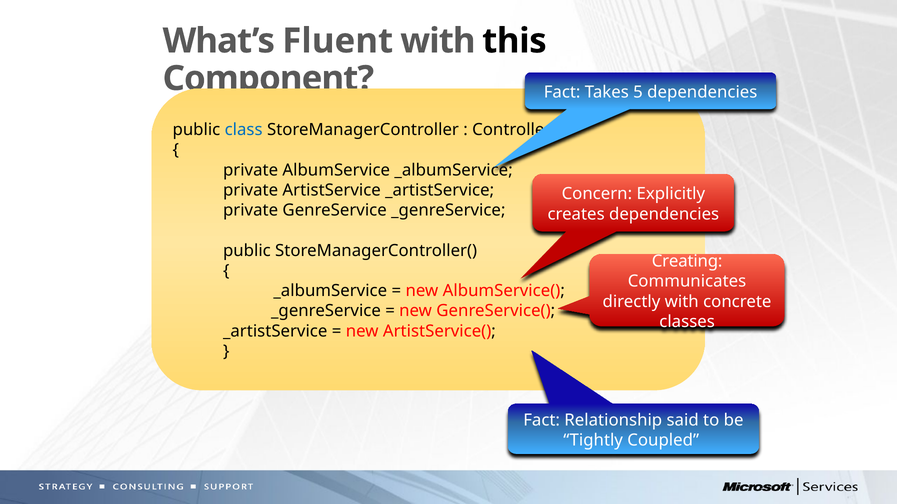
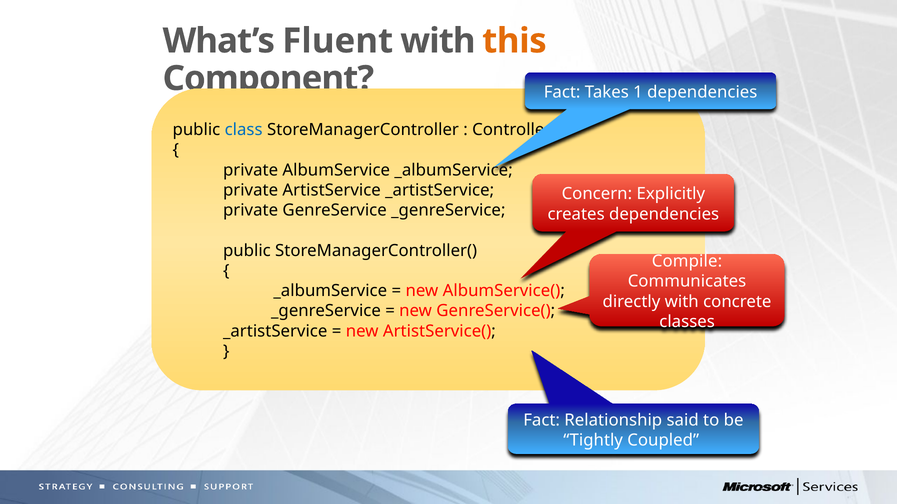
this colour: black -> orange (514, 41)
5: 5 -> 1 (638, 92)
Creating: Creating -> Compile (687, 261)
